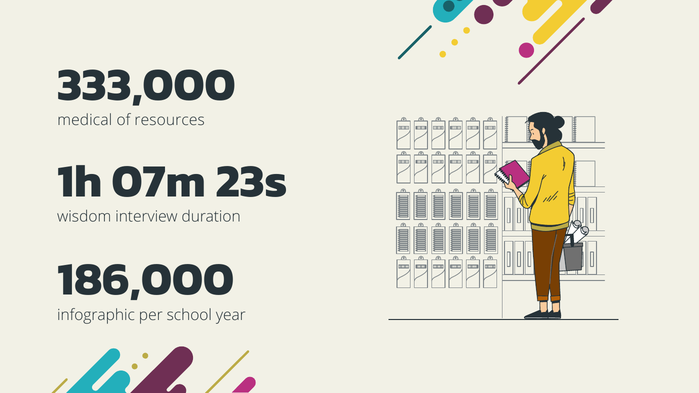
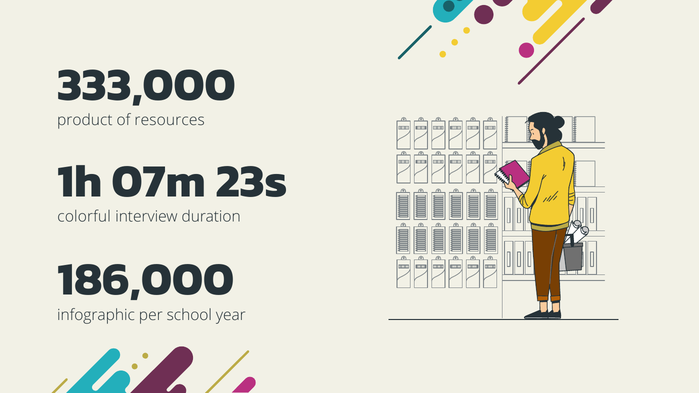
medical: medical -> product (85, 120)
wisdom: wisdom -> colorful (84, 217)
